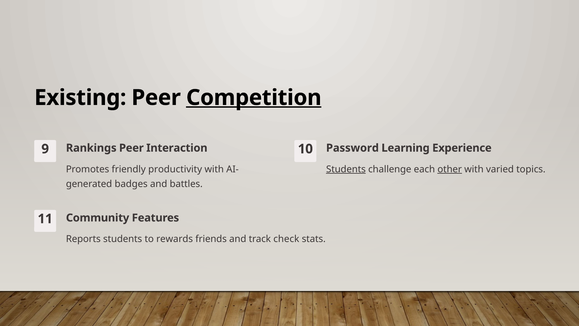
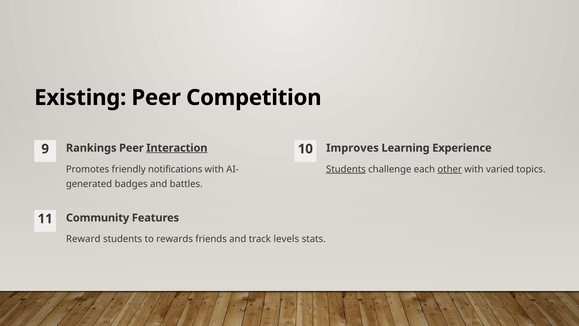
Competition underline: present -> none (254, 98)
Interaction underline: none -> present (177, 148)
Password: Password -> Improves (352, 148)
productivity: productivity -> notifications (175, 169)
Reports: Reports -> Reward (83, 239)
check: check -> levels (286, 239)
